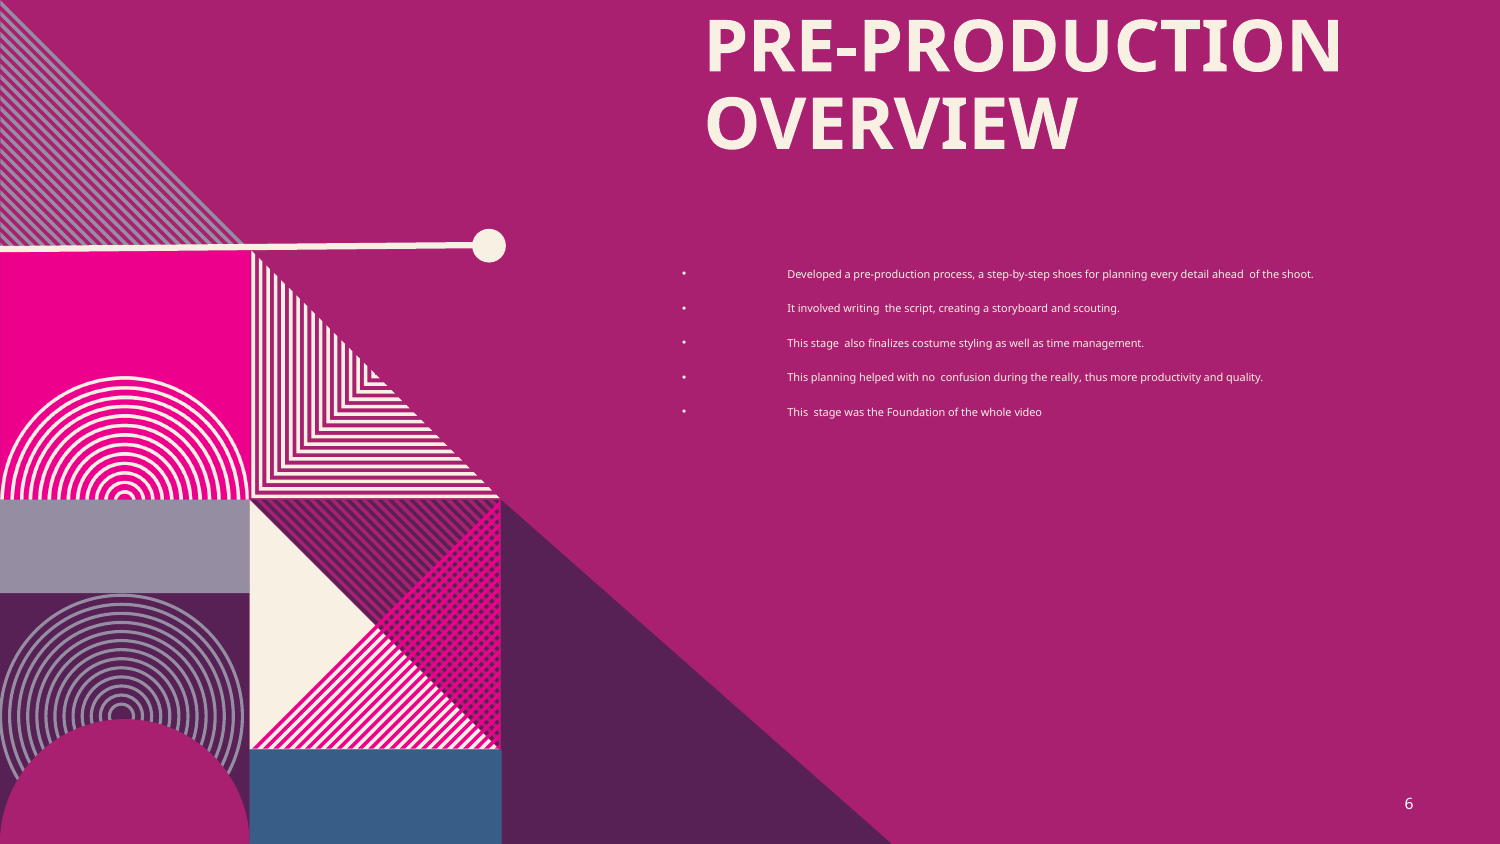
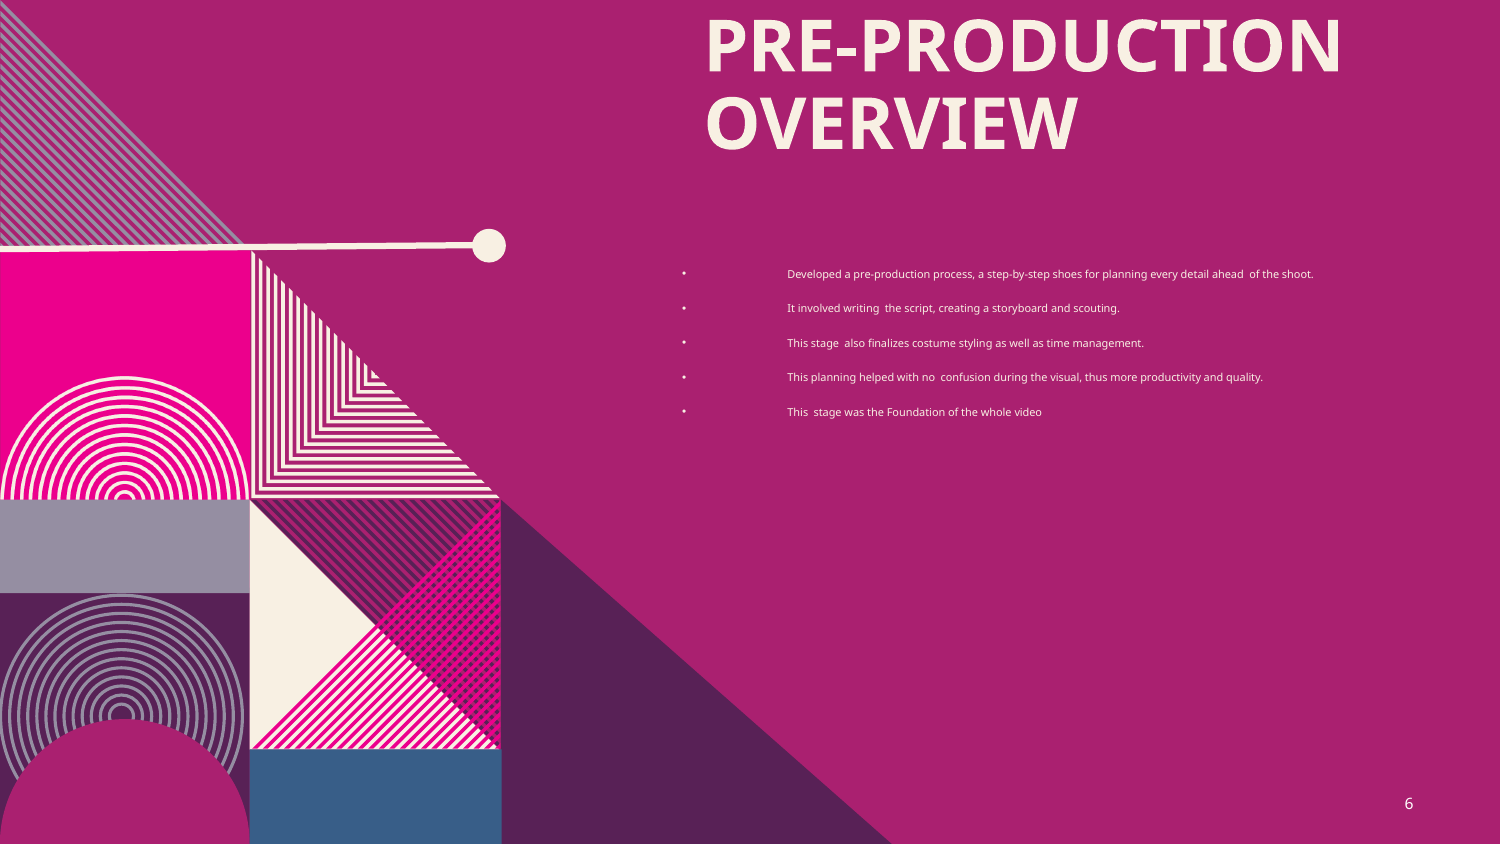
really: really -> visual (1066, 378)
